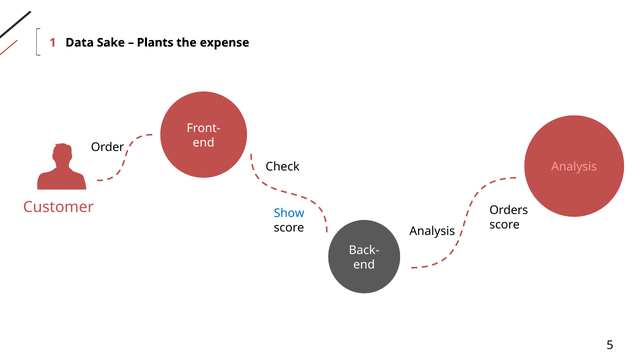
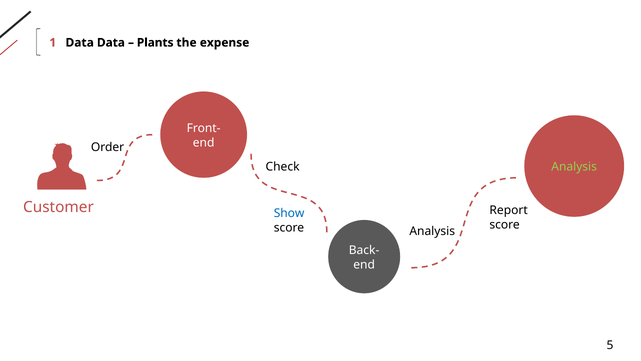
Data Sake: Sake -> Data (111, 43)
Analysis colour: pink -> light green (574, 167)
Orders: Orders -> Report (509, 210)
